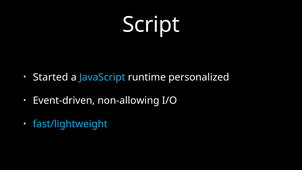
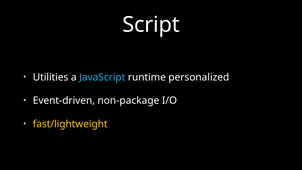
Started: Started -> Utilities (51, 77)
non-allowing: non-allowing -> non-package (128, 101)
fast/lightweight colour: light blue -> yellow (70, 124)
